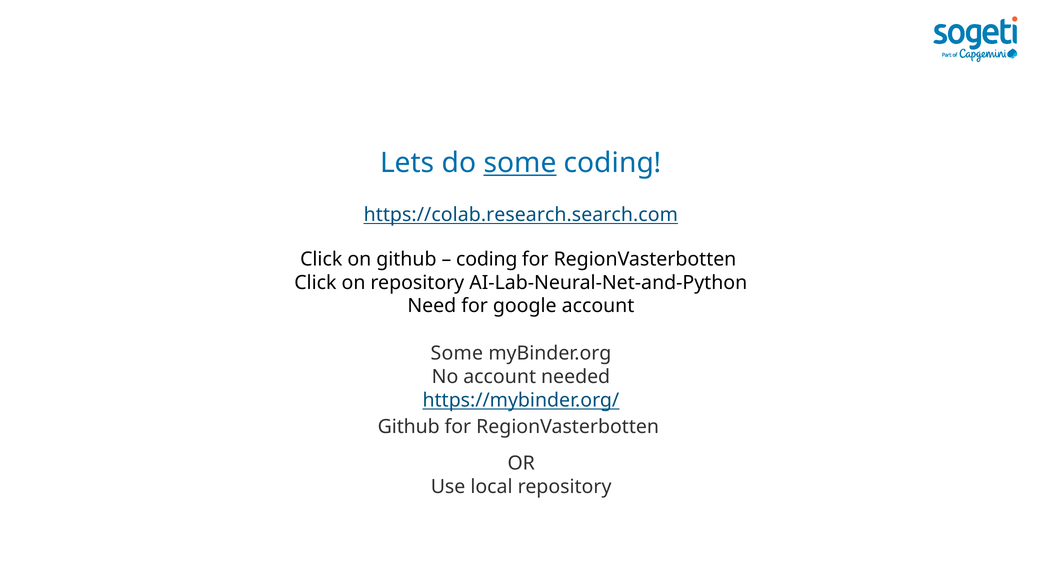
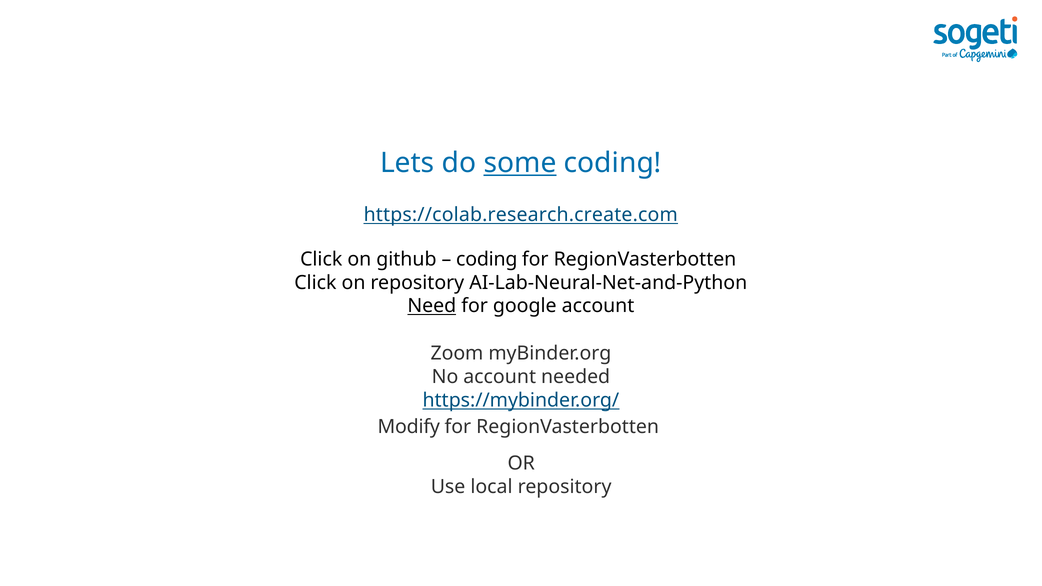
https://colab.research.search.com: https://colab.research.search.com -> https://colab.research.create.com (521, 215)
Need underline: none -> present (432, 306)
Some: Some -> Zoom (457, 353)
Github: Github -> Modify (409, 427)
